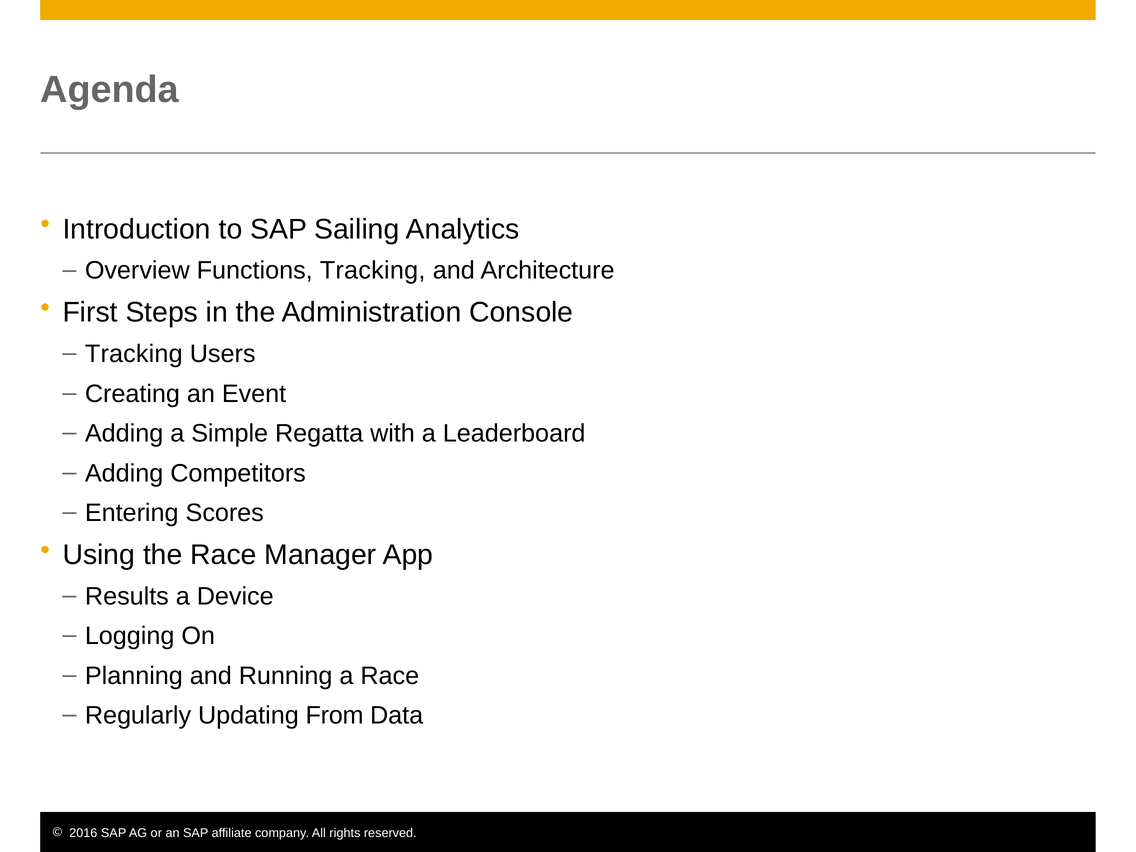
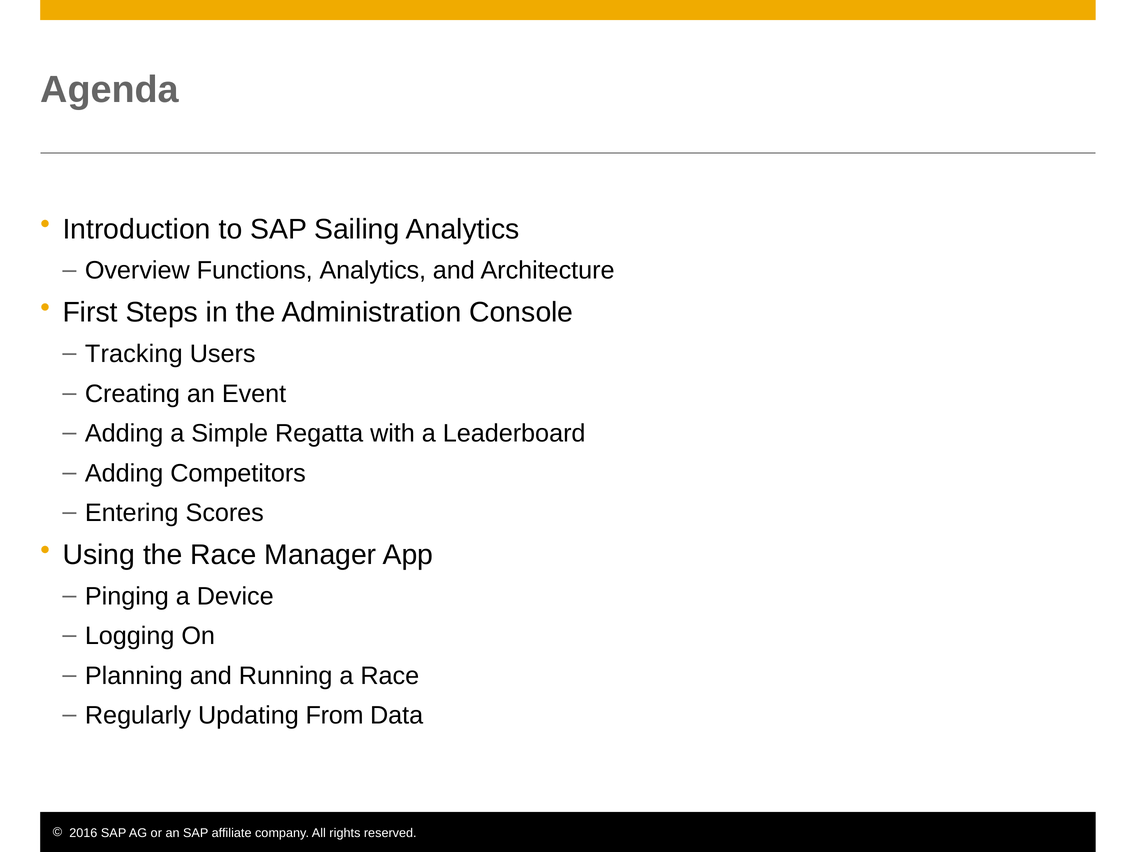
Functions Tracking: Tracking -> Analytics (373, 271)
Results: Results -> Pinging (127, 596)
